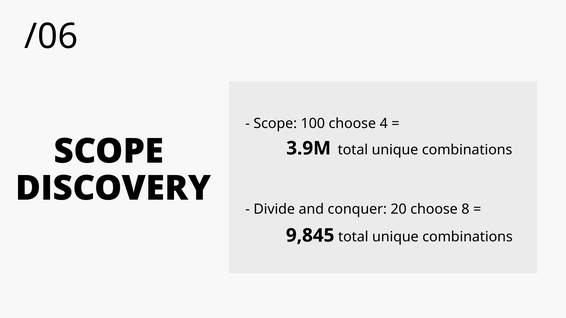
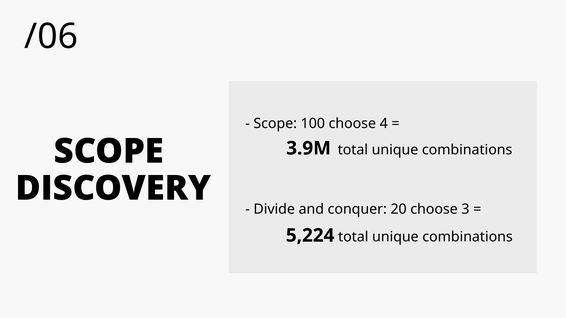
8: 8 -> 3 (465, 210)
9,845: 9,845 -> 5,224 (310, 236)
